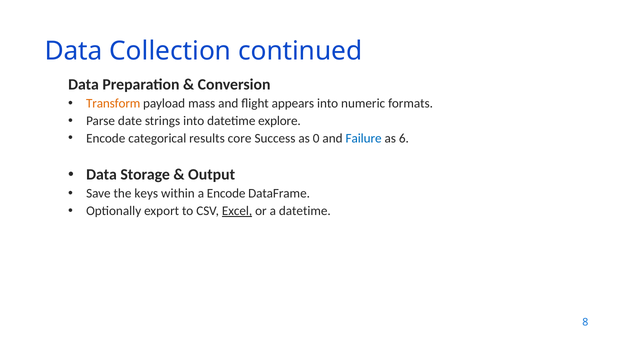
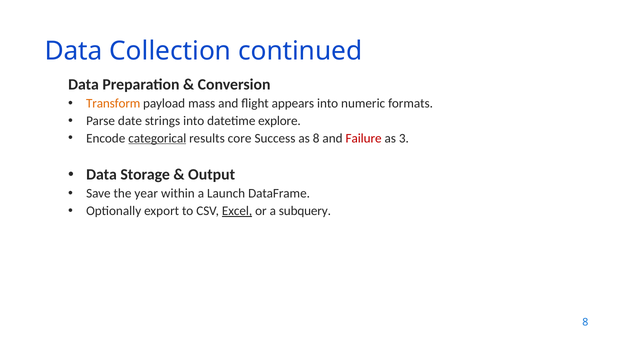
categorical underline: none -> present (157, 138)
as 0: 0 -> 8 (316, 138)
Failure colour: blue -> red (364, 138)
6: 6 -> 3 (404, 138)
keys: keys -> year (146, 193)
a Encode: Encode -> Launch (226, 193)
a datetime: datetime -> subquery (305, 211)
